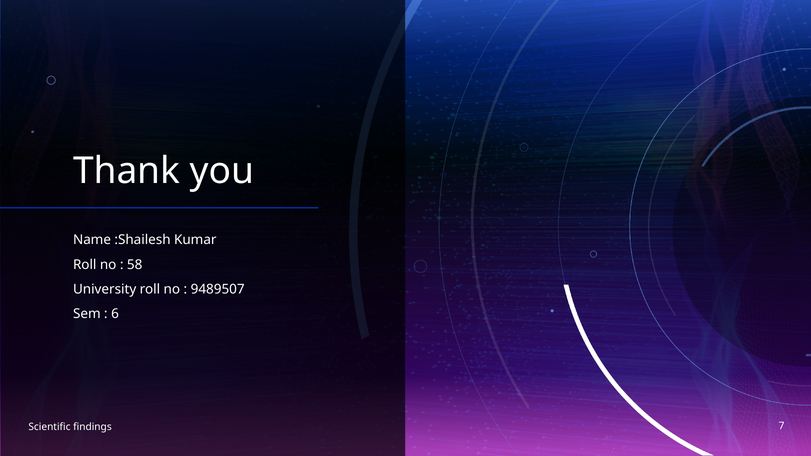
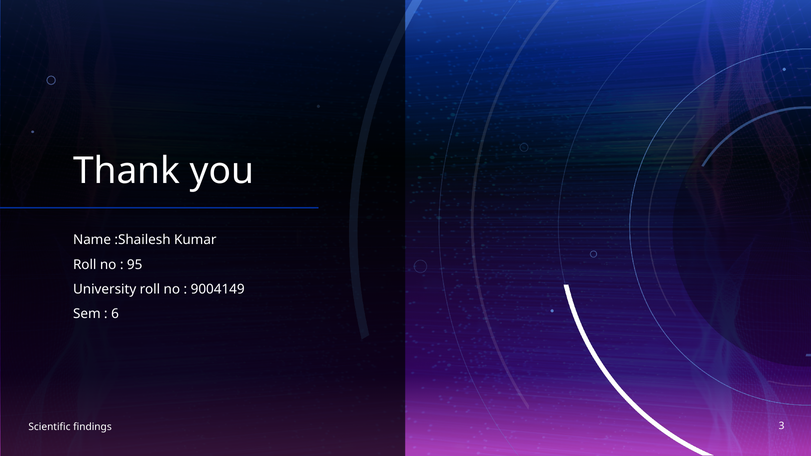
58: 58 -> 95 (135, 265)
9489507: 9489507 -> 9004149 (218, 289)
7: 7 -> 3 (782, 426)
